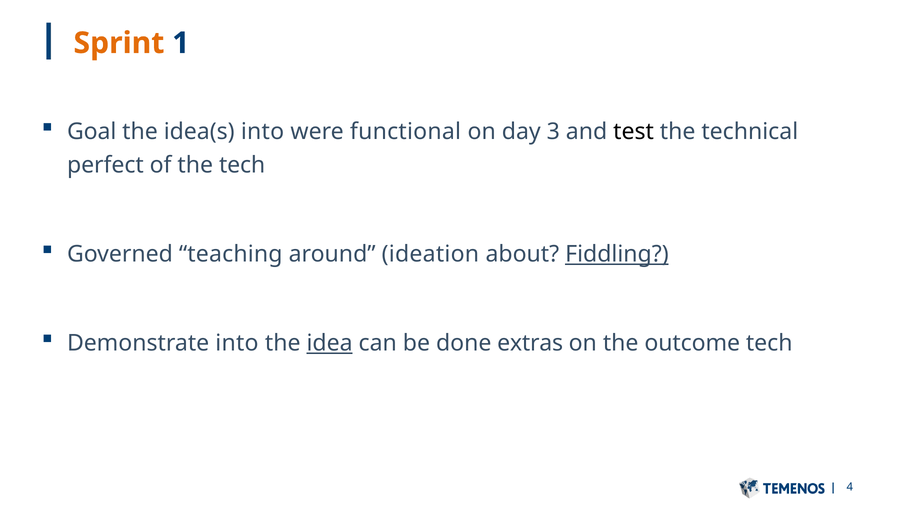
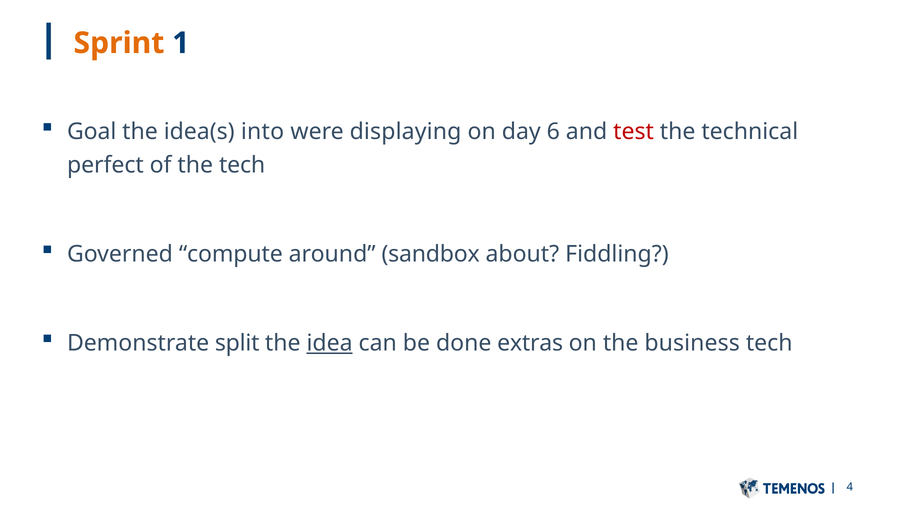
functional: functional -> displaying (406, 132)
3: 3 -> 6 (553, 132)
test colour: black -> red (634, 132)
teaching: teaching -> compute (231, 254)
ideation: ideation -> sandbox (431, 254)
Fiddling underline: present -> none (617, 254)
Demonstrate into: into -> split (237, 343)
outcome: outcome -> business (692, 343)
